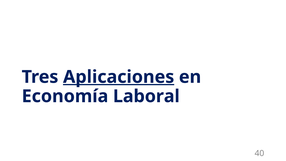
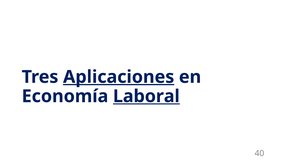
Laboral underline: none -> present (146, 96)
